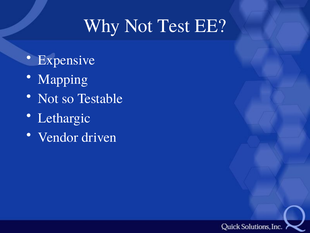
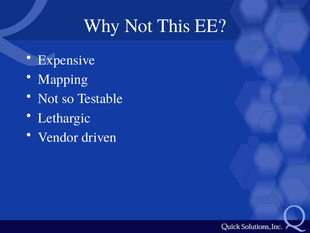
Test: Test -> This (174, 26)
